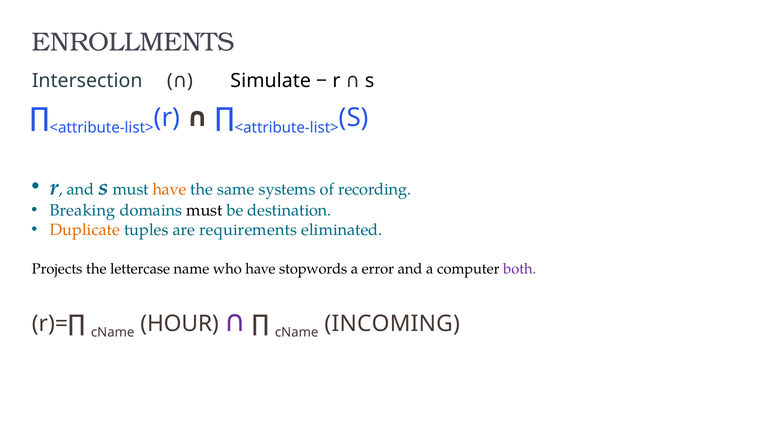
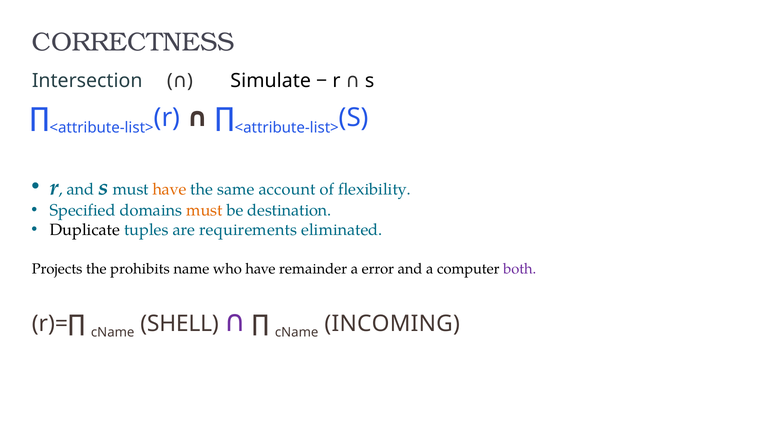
ENROLLMENTS: ENROLLMENTS -> CORRECTNESS (133, 42)
systems: systems -> account (287, 189)
recording: recording -> flexibility (375, 189)
Breaking: Breaking -> Specified (83, 210)
must colour: black -> orange (204, 210)
Duplicate colour: orange -> black (85, 230)
lettercase: lettercase -> prohibits (140, 269)
stopwords: stopwords -> remainder (313, 269)
HOUR: HOUR -> SHELL (180, 323)
